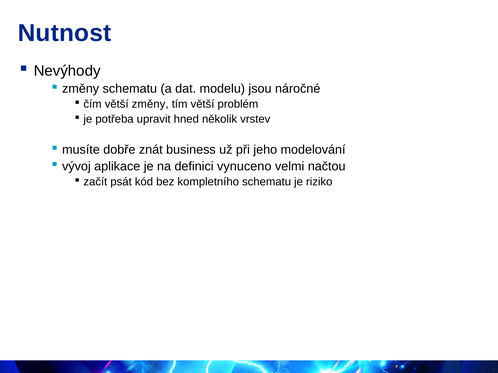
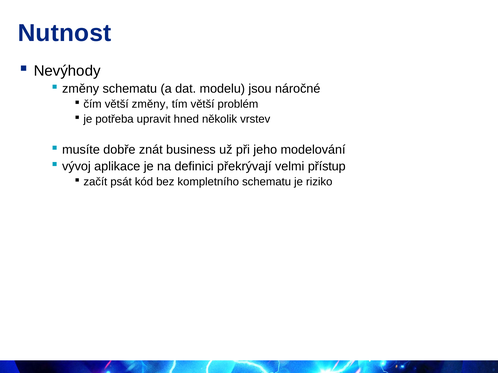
vynuceno: vynuceno -> překrývají (244, 166)
načtou: načtou -> přístup (327, 166)
